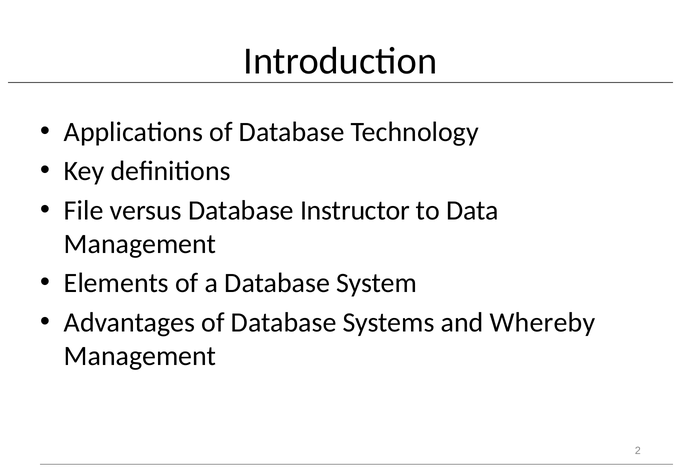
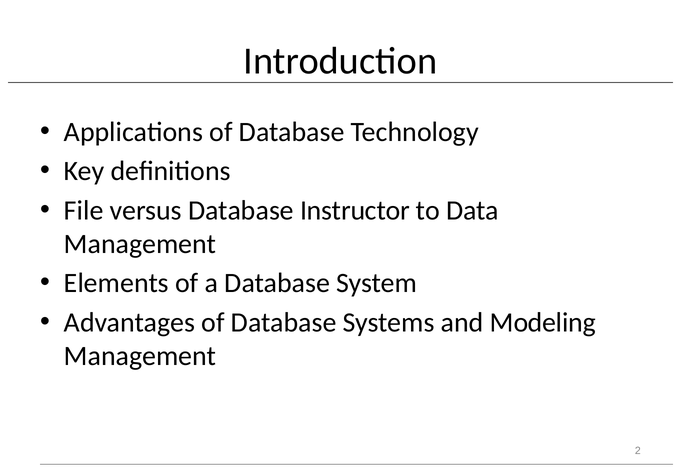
Whereby: Whereby -> Modeling (543, 322)
